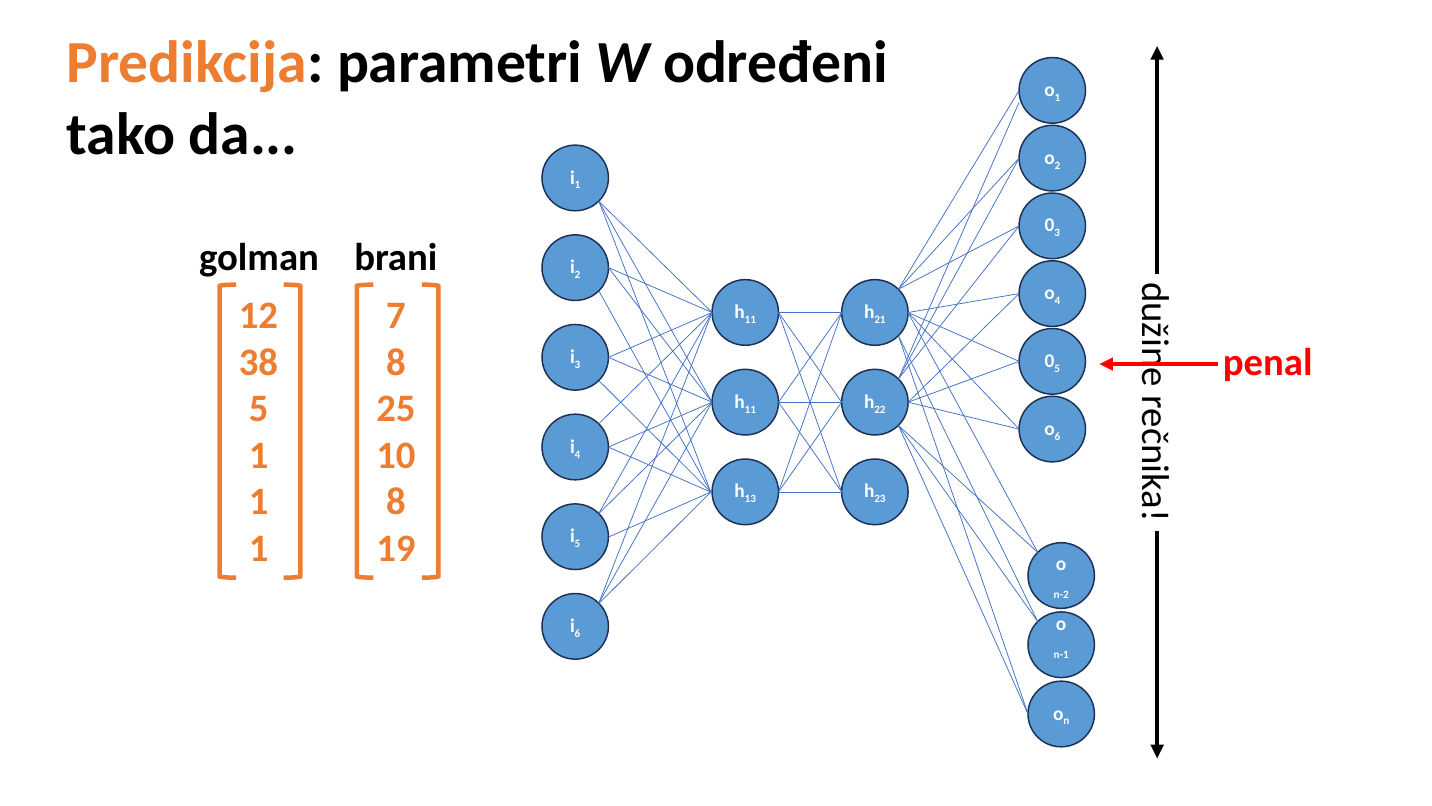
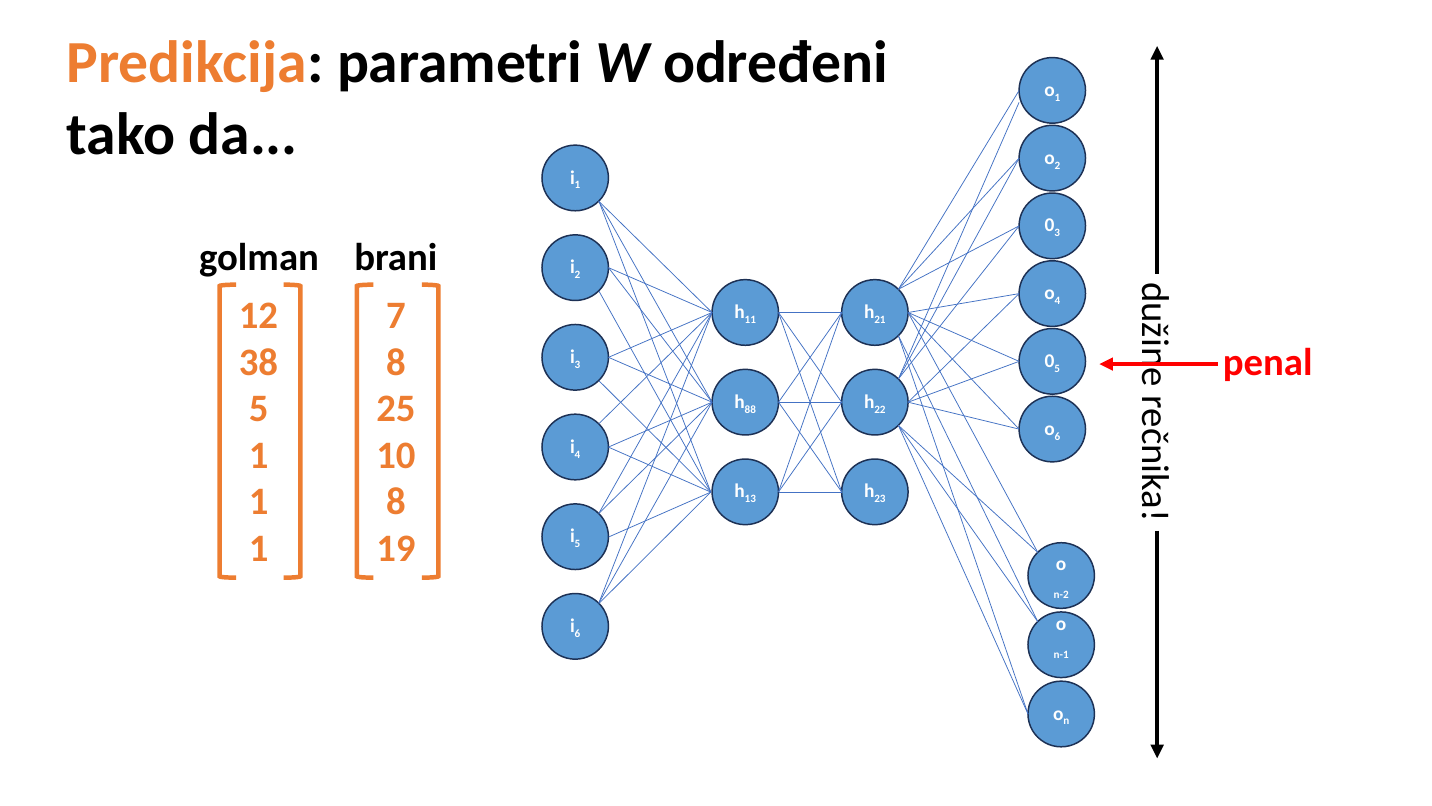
11: 11 -> 88 (750, 409)
